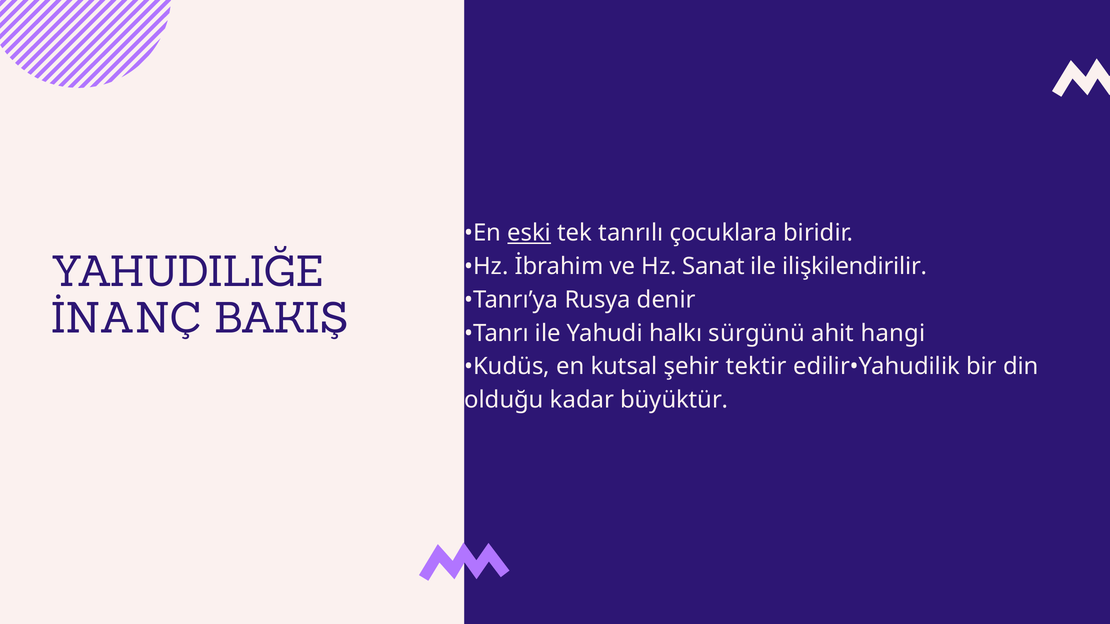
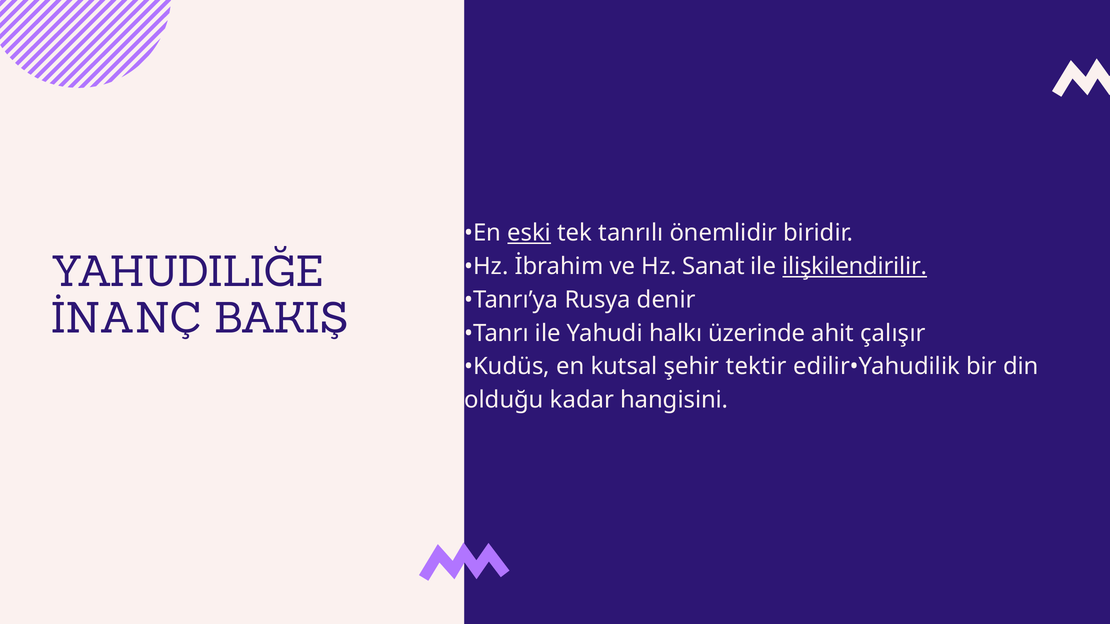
çocuklara: çocuklara -> önemlidir (723, 233)
ilişkilendirilir underline: none -> present (855, 266)
sürgünü: sürgünü -> üzerinde (757, 333)
hangi: hangi -> çalışır (893, 333)
büyüktür: büyüktür -> hangisini (674, 400)
